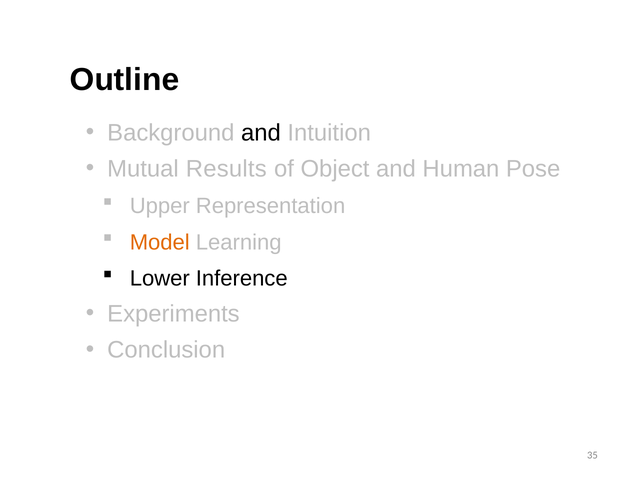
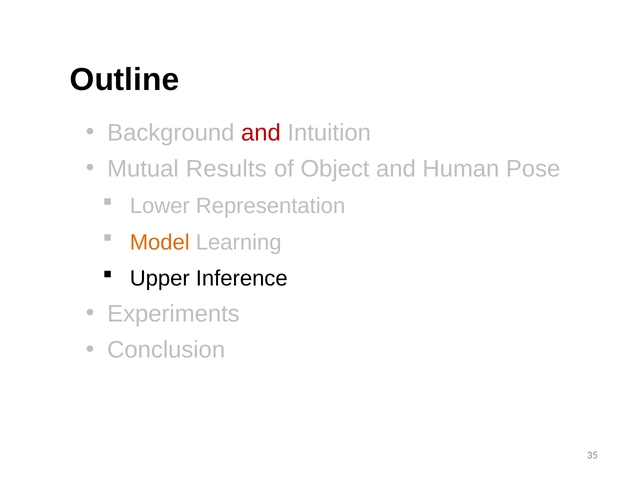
and colour: black -> red (261, 133)
Upper: Upper -> Lower (160, 206)
Lower: Lower -> Upper (160, 278)
